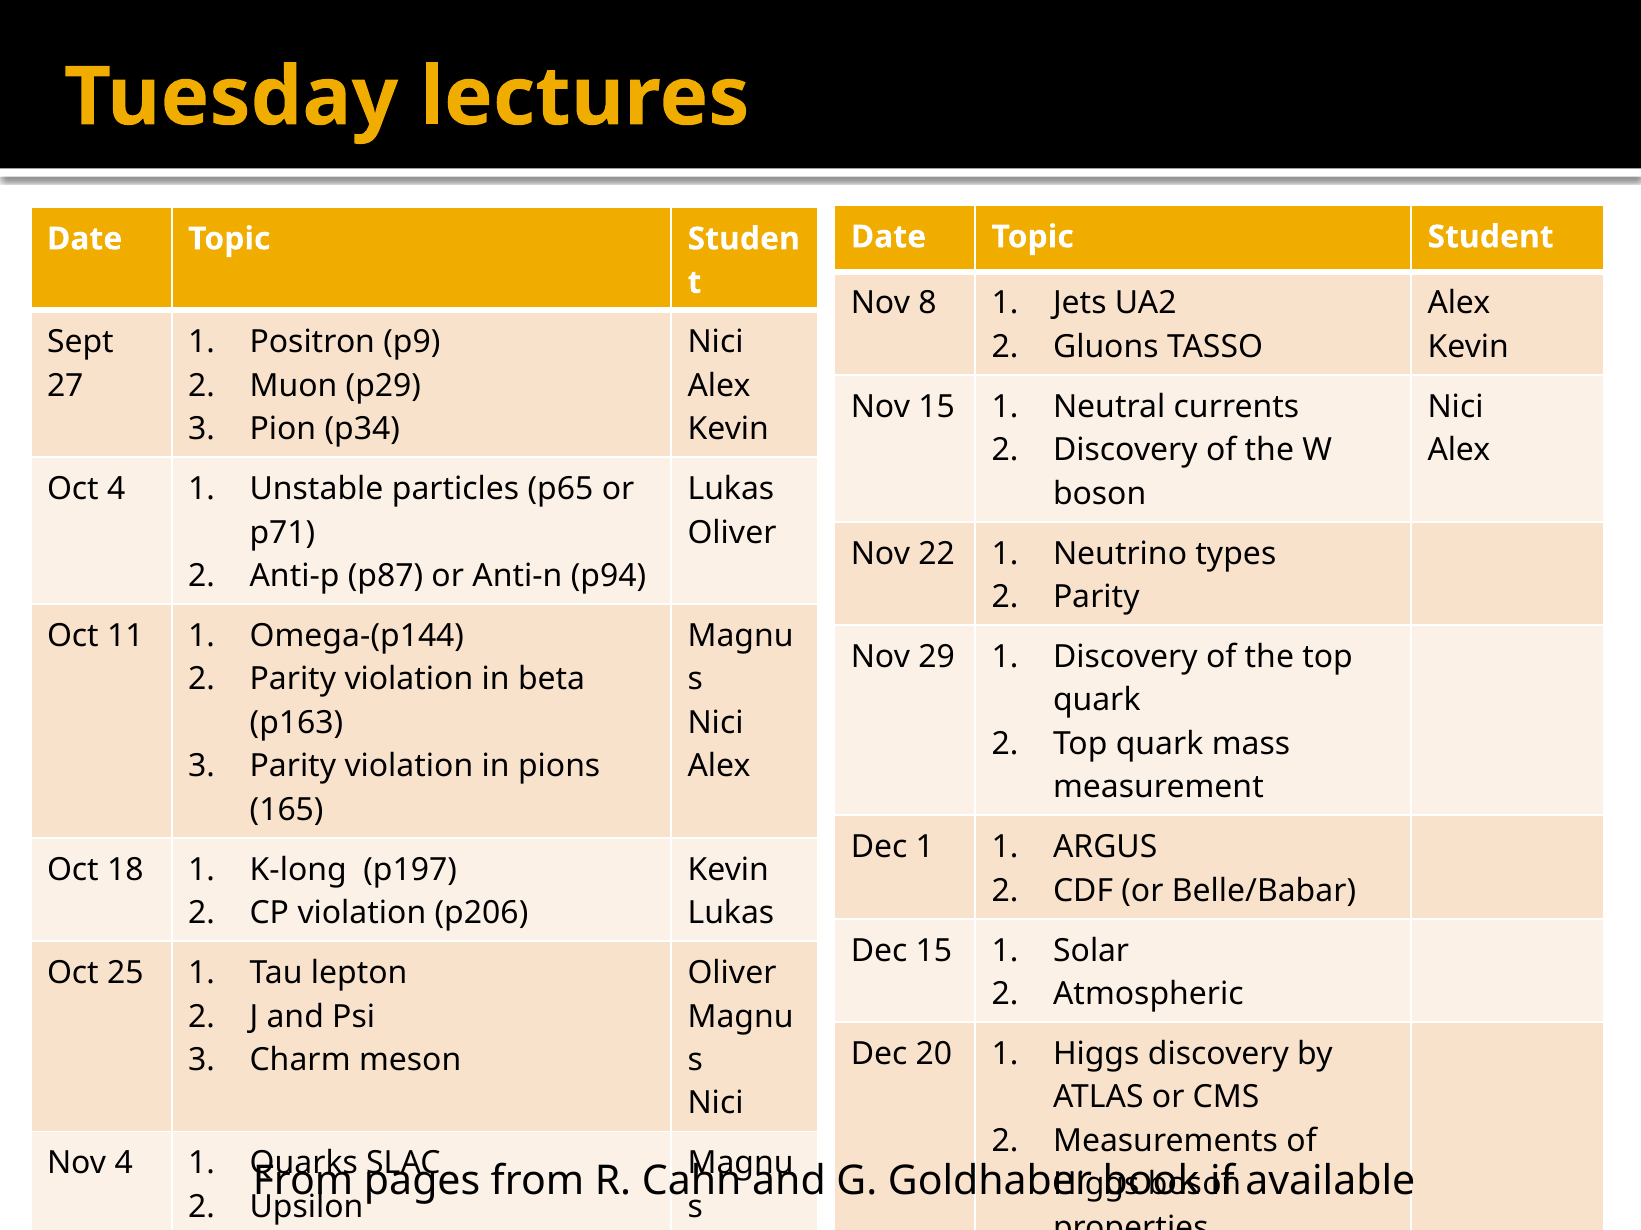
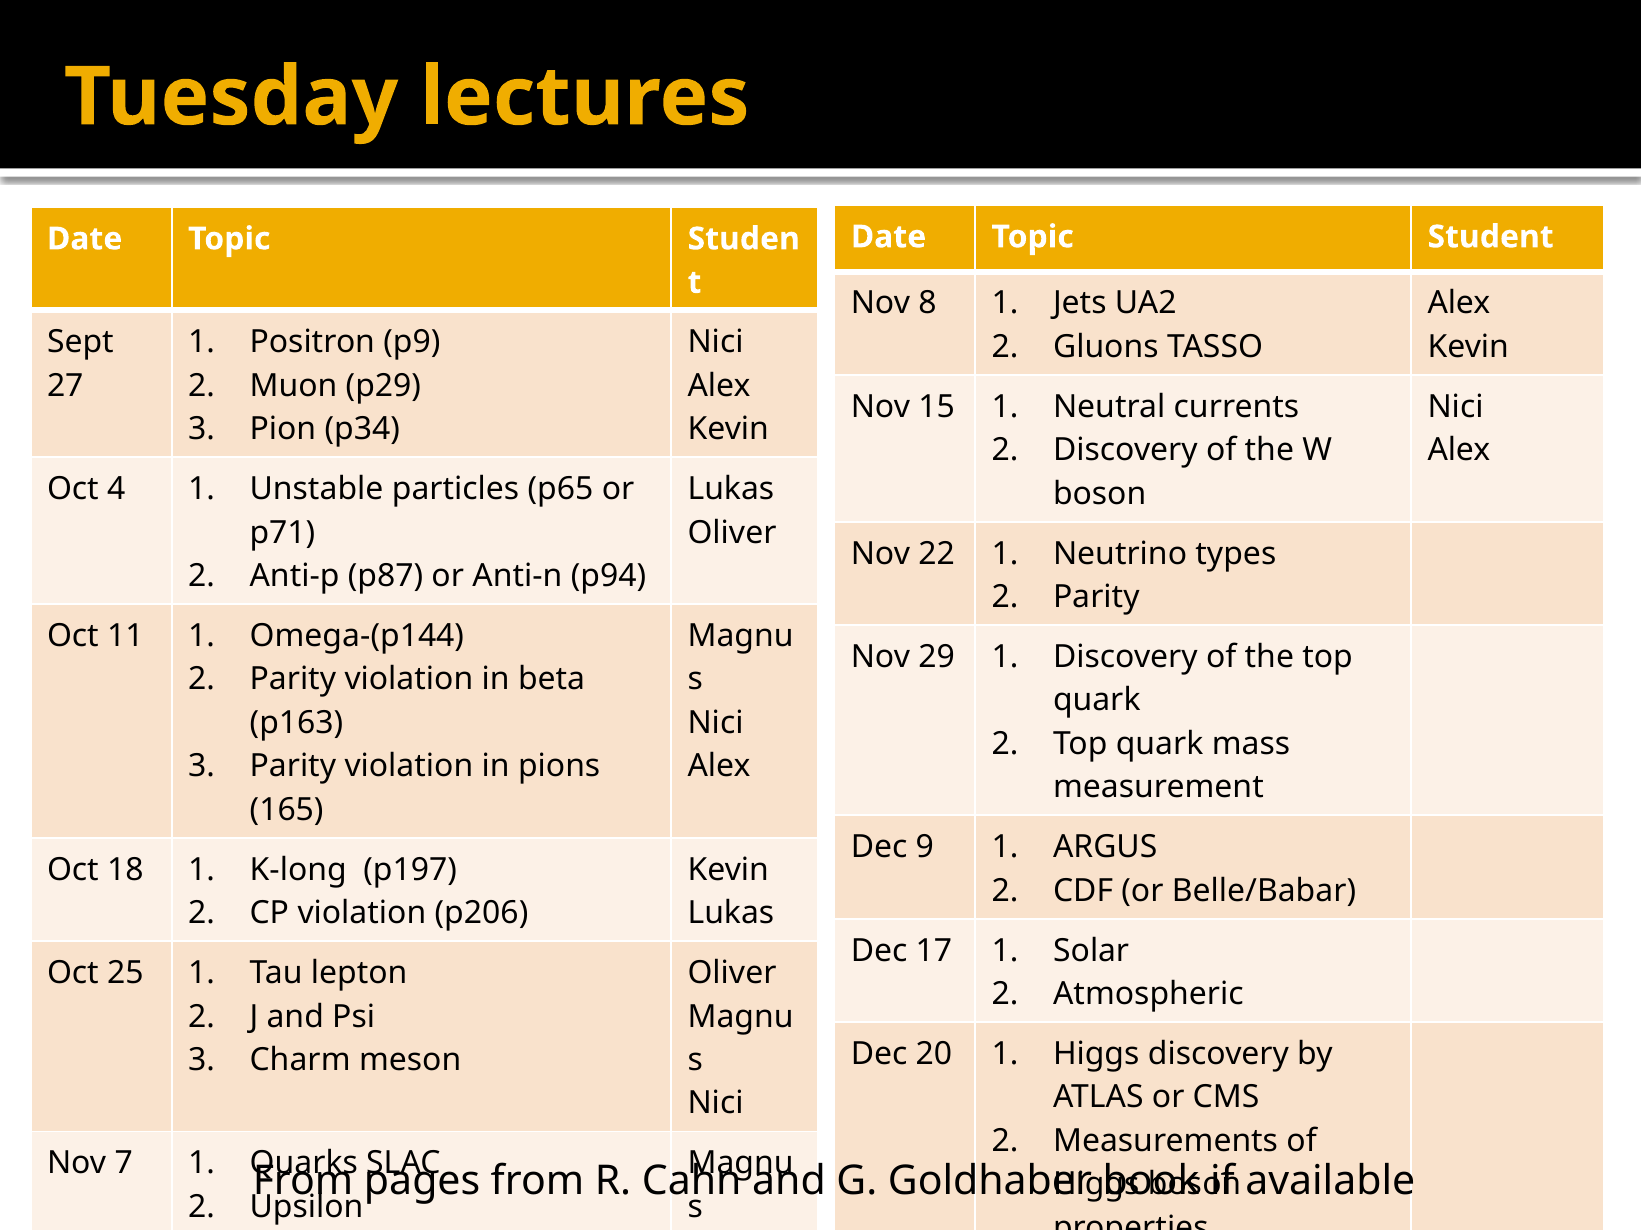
Dec 1: 1 -> 9 (925, 848)
Dec 15: 15 -> 17 (934, 951)
Nov 4: 4 -> 7 (124, 1164)
